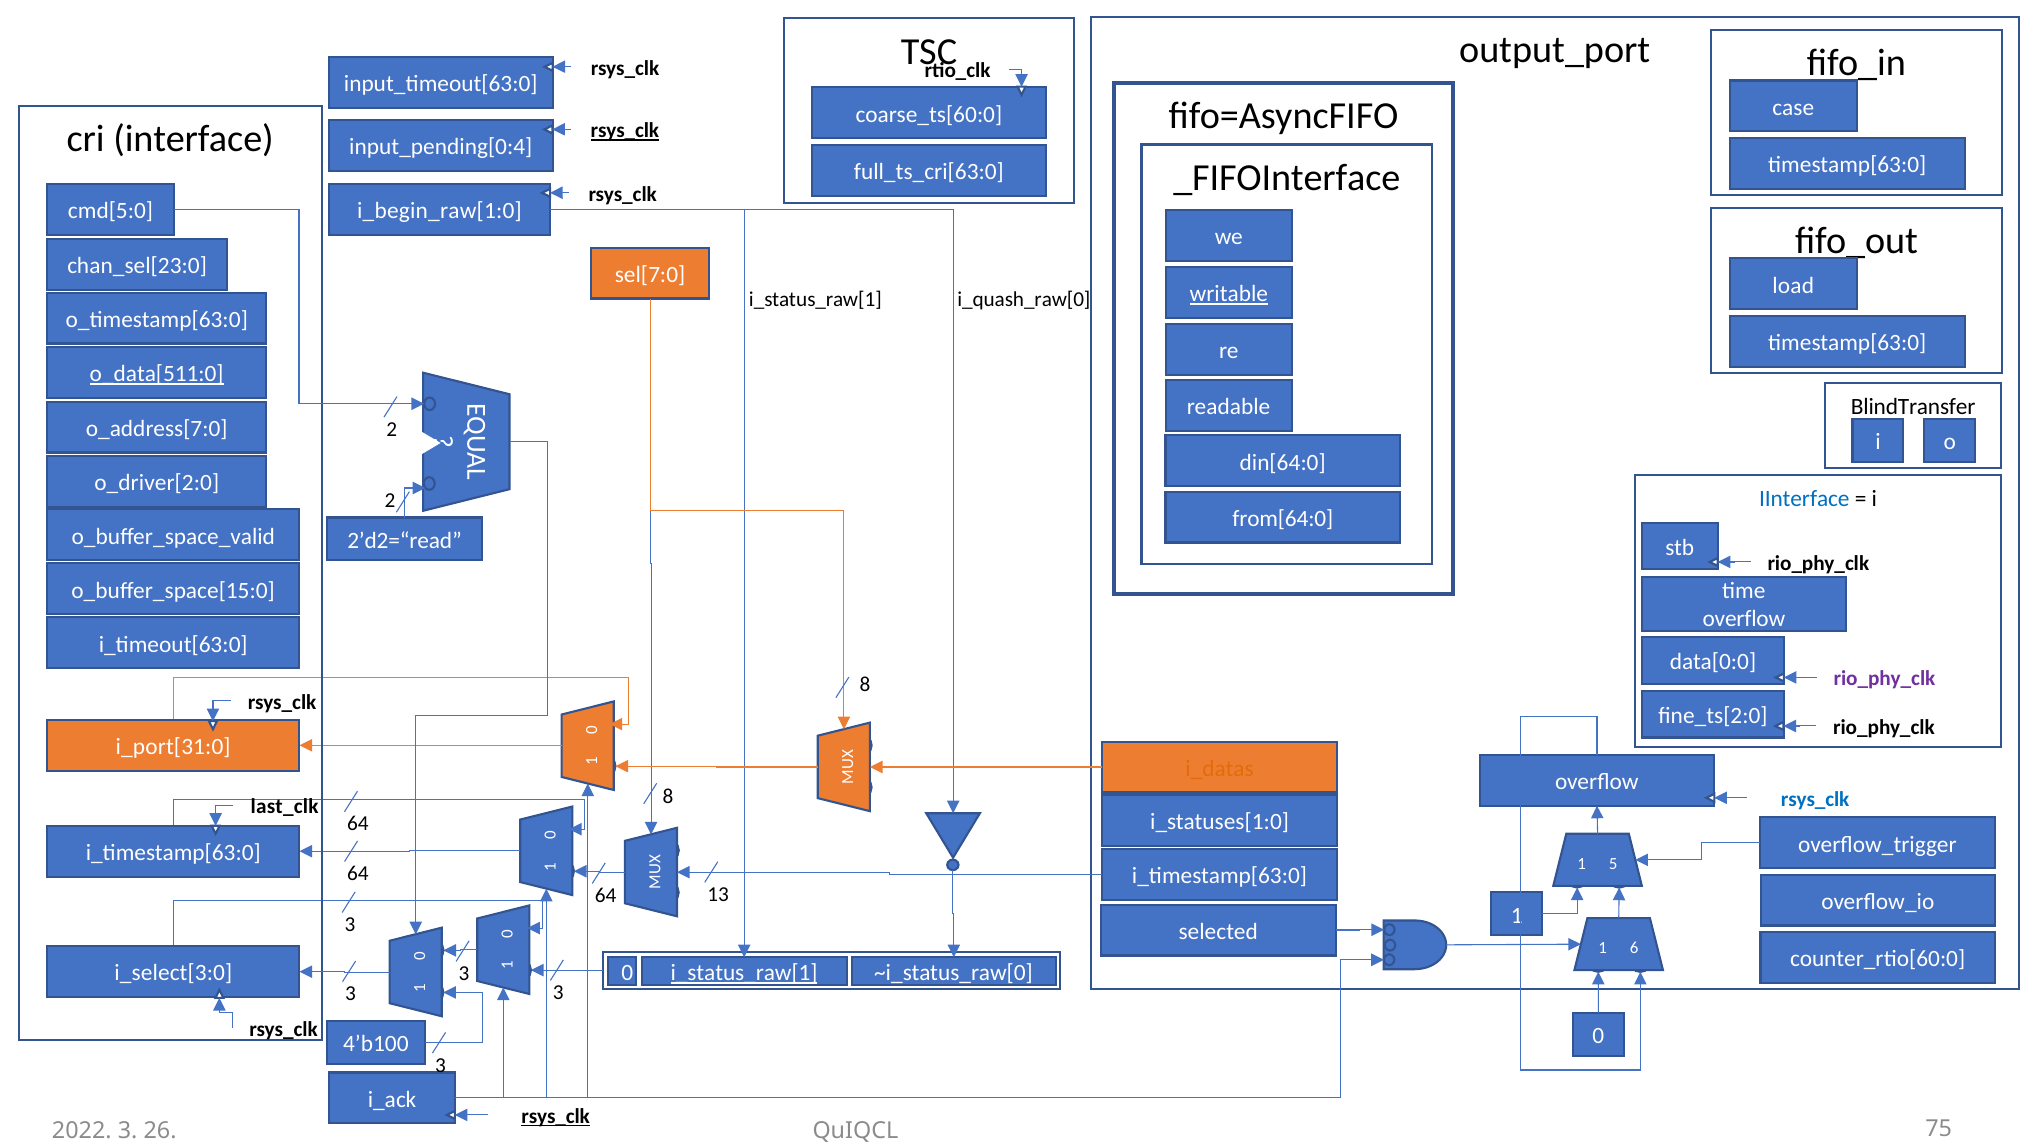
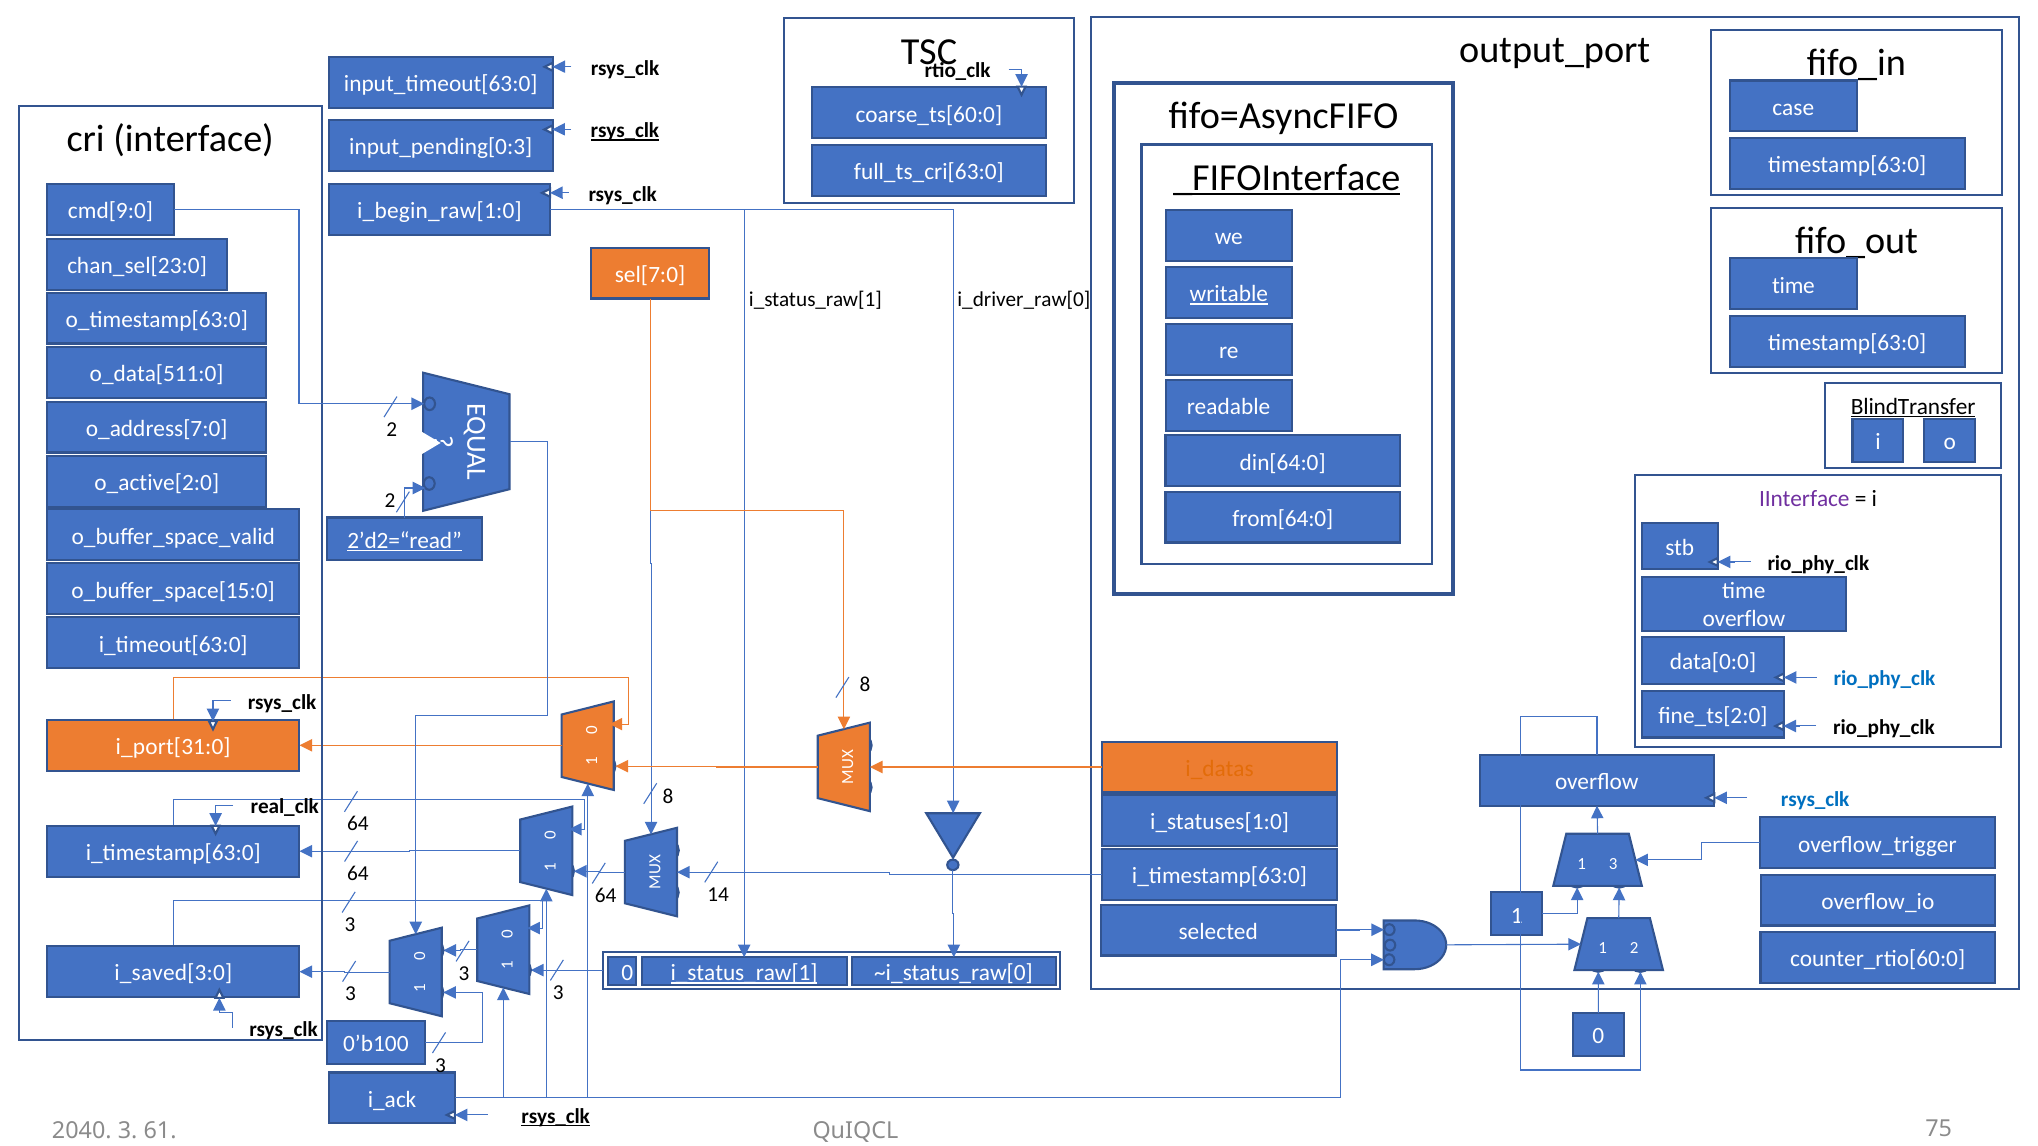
input_pending[0:4: input_pending[0:4 -> input_pending[0:3 (441, 147)
_FIFOInterface underline: none -> present (1287, 178)
cmd[5:0: cmd[5:0 -> cmd[9:0 (110, 211)
load: load -> time (1793, 285)
i_quash_raw[0: i_quash_raw[0 -> i_driver_raw[0 (1024, 300)
o_data[511:0 underline: present -> none (157, 374)
BlindTransfer underline: none -> present (1913, 407)
o_driver[2:0: o_driver[2:0 -> o_active[2:0 (157, 483)
IInterface colour: blue -> purple (1804, 499)
2’d2=“read underline: none -> present (405, 541)
rio_phy_clk colour: purple -> blue (1884, 679)
last_clk: last_clk -> real_clk (285, 807)
1 5: 5 -> 3 (1613, 864)
13: 13 -> 14 (718, 895)
1 6: 6 -> 2 (1634, 948)
i_select[3:0: i_select[3:0 -> i_saved[3:0 (173, 974)
4’b100: 4’b100 -> 0’b100 (376, 1044)
2022: 2022 -> 2040 (82, 1131)
26: 26 -> 61 (160, 1131)
